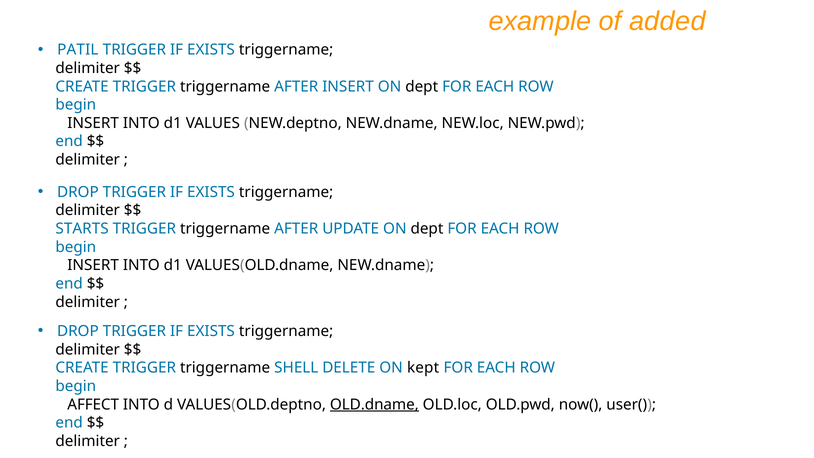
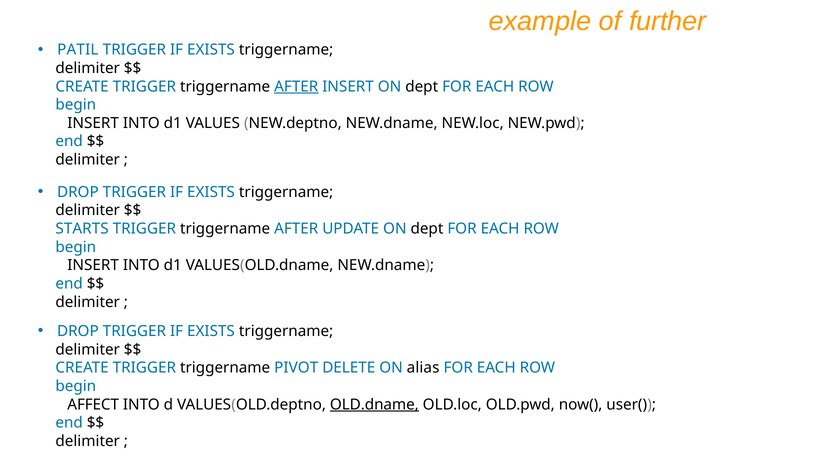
added: added -> further (668, 21)
AFTER underline: none -> present (296, 86)
SHELL: SHELL -> PIVOT (296, 368)
kept: kept -> alias (423, 368)
